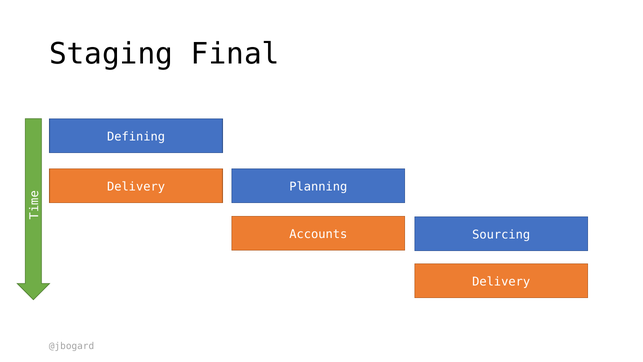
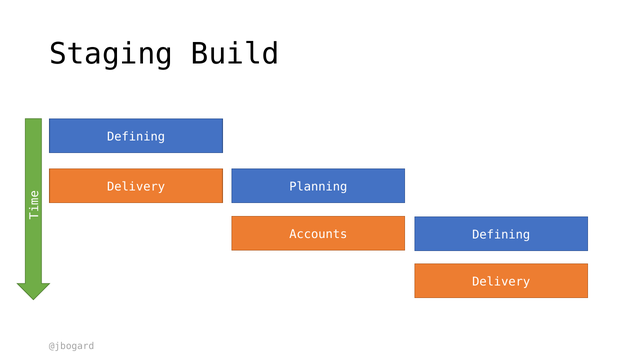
Final: Final -> Build (235, 54)
Sourcing: Sourcing -> Defining (501, 234)
